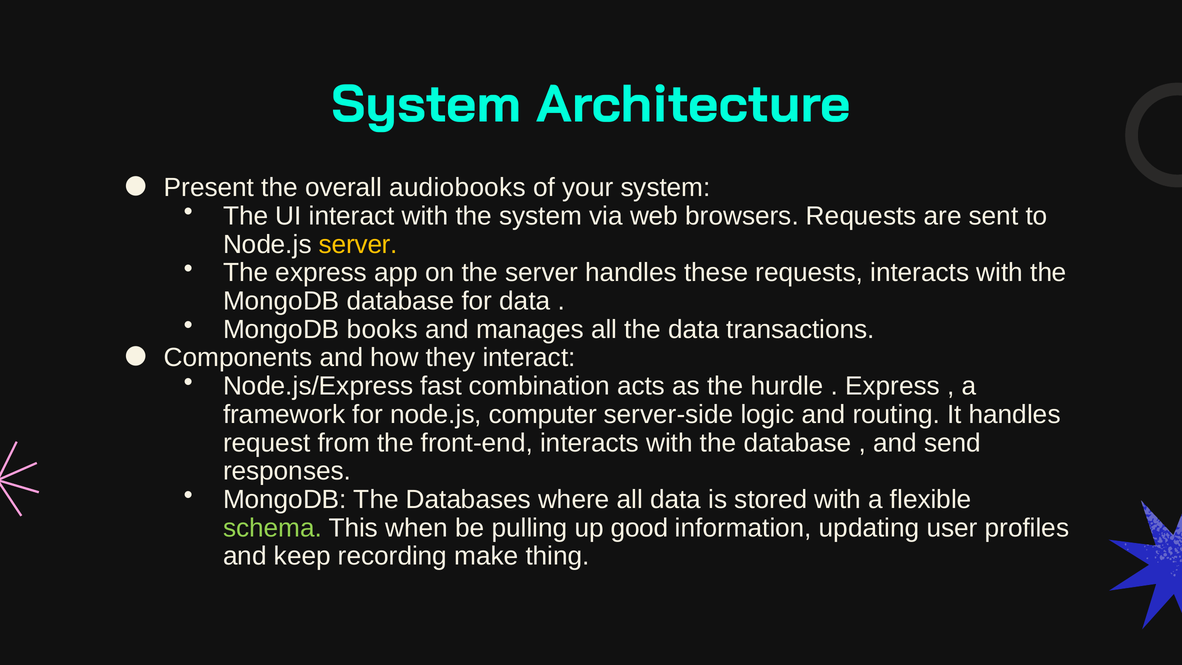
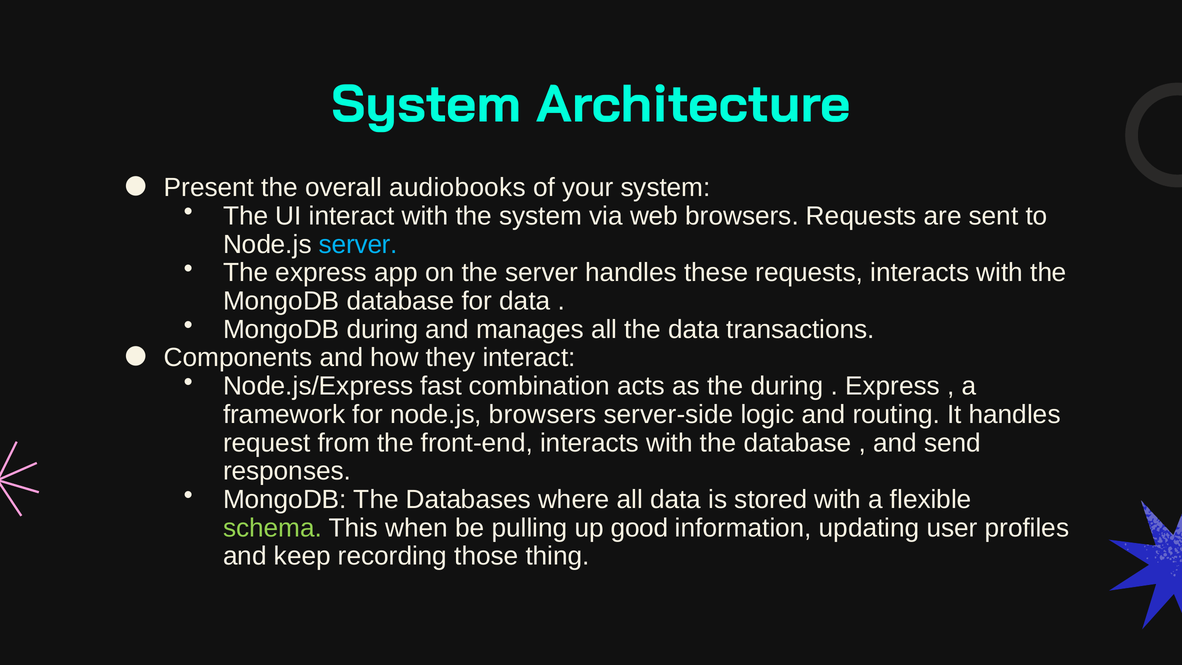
server colour: yellow -> light blue (358, 244)
MongoDB books: books -> during (383, 329)
the hurdle: hurdle -> during (787, 386)
node.js computer: computer -> browsers (543, 414)
make: make -> those (486, 556)
